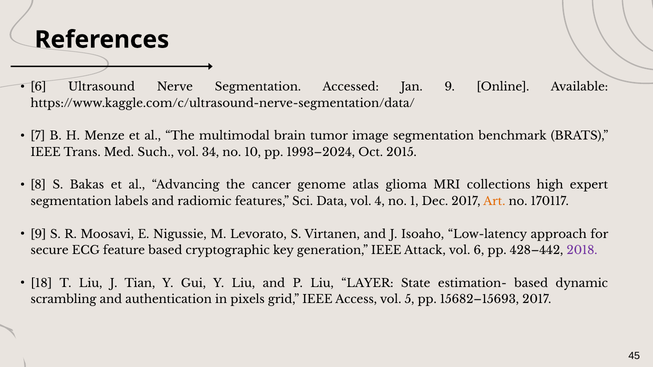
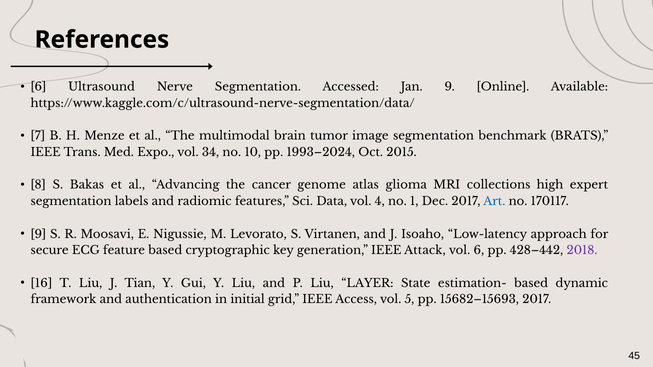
Such: Such -> Expo (156, 153)
Art colour: orange -> blue (494, 202)
18: 18 -> 16 (41, 283)
scrambling: scrambling -> framework (63, 300)
pixels: pixels -> initial (248, 300)
